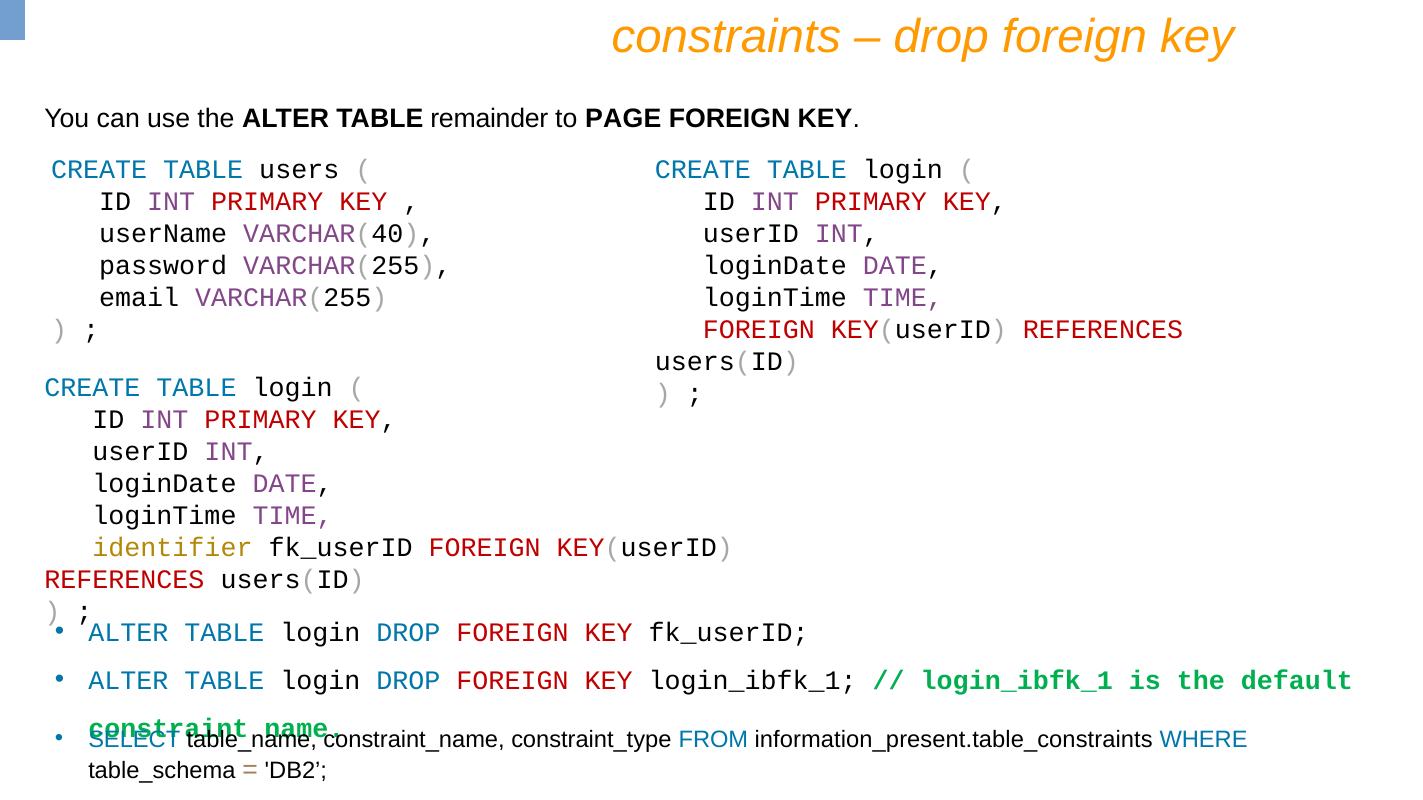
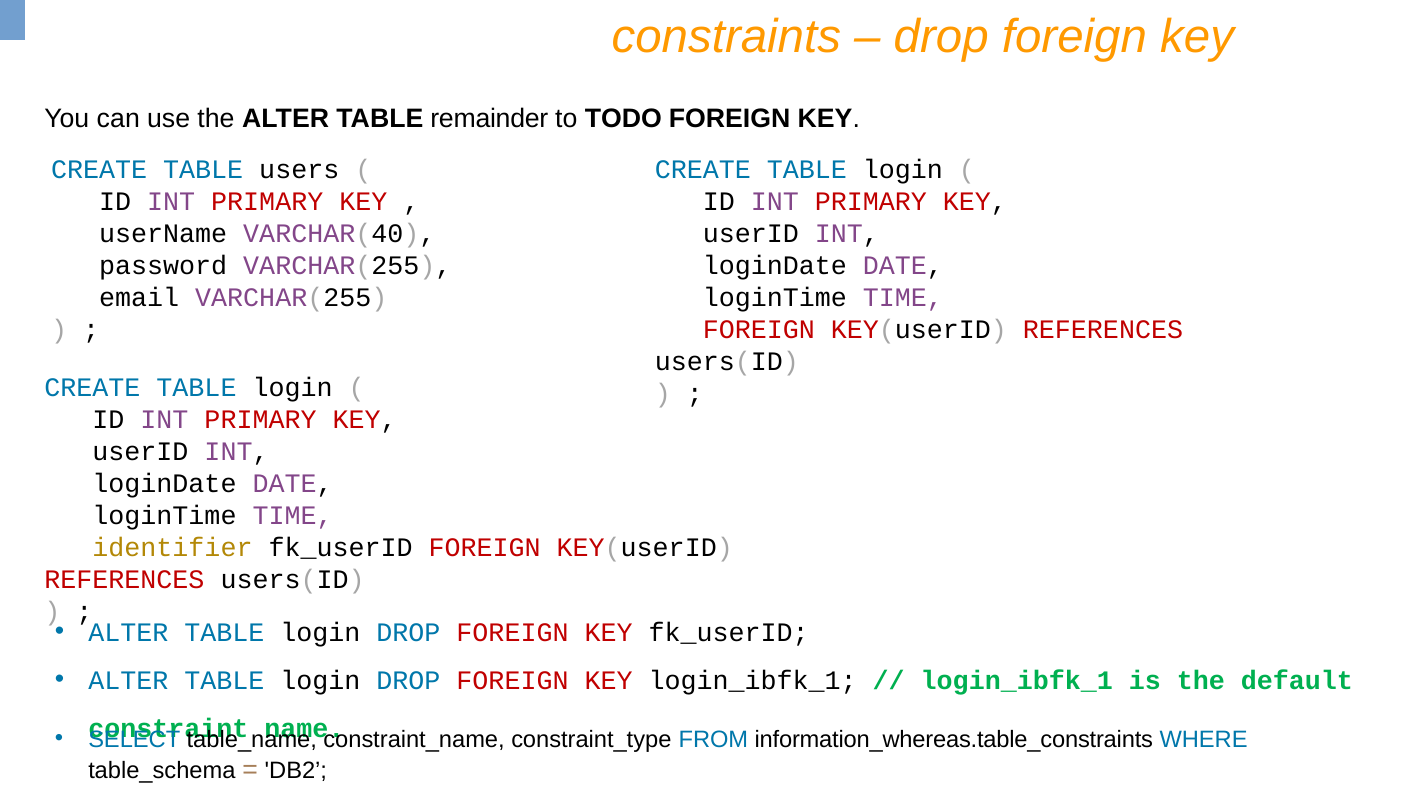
PAGE: PAGE -> TODO (623, 119)
information_present.table_constraints: information_present.table_constraints -> information_whereas.table_constraints (954, 740)
